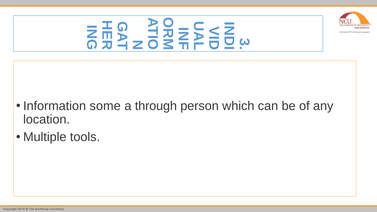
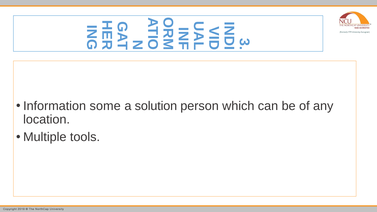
through: through -> solution (156, 106)
